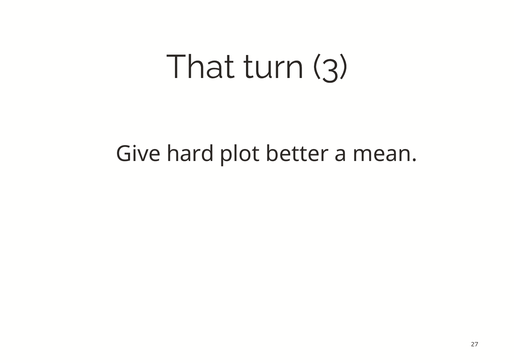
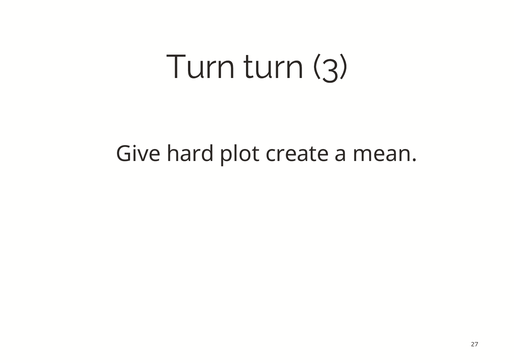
That: That -> Turn (201, 67)
better: better -> create (297, 154)
